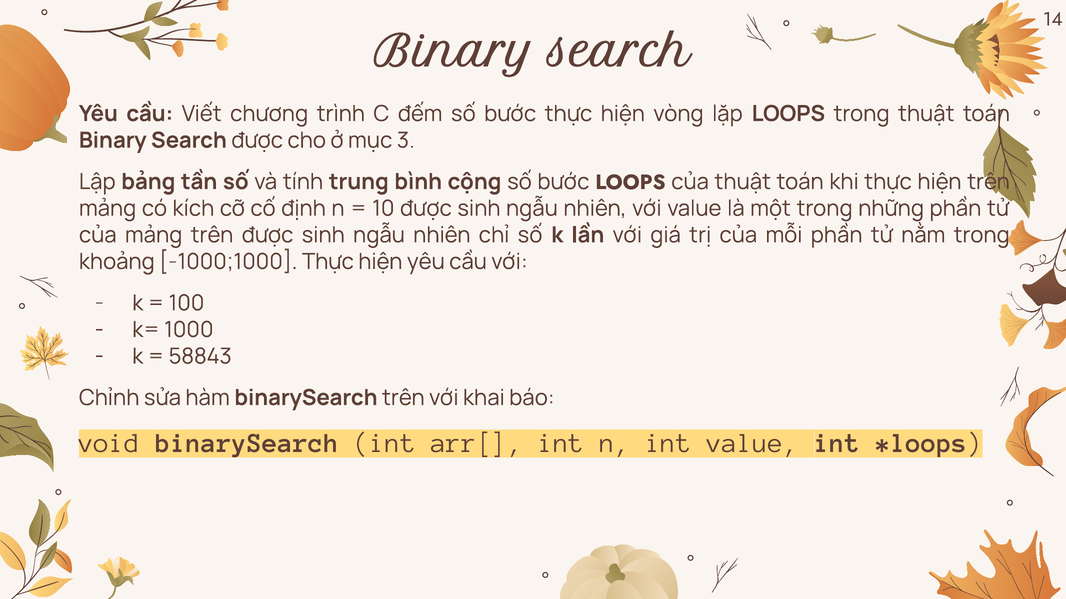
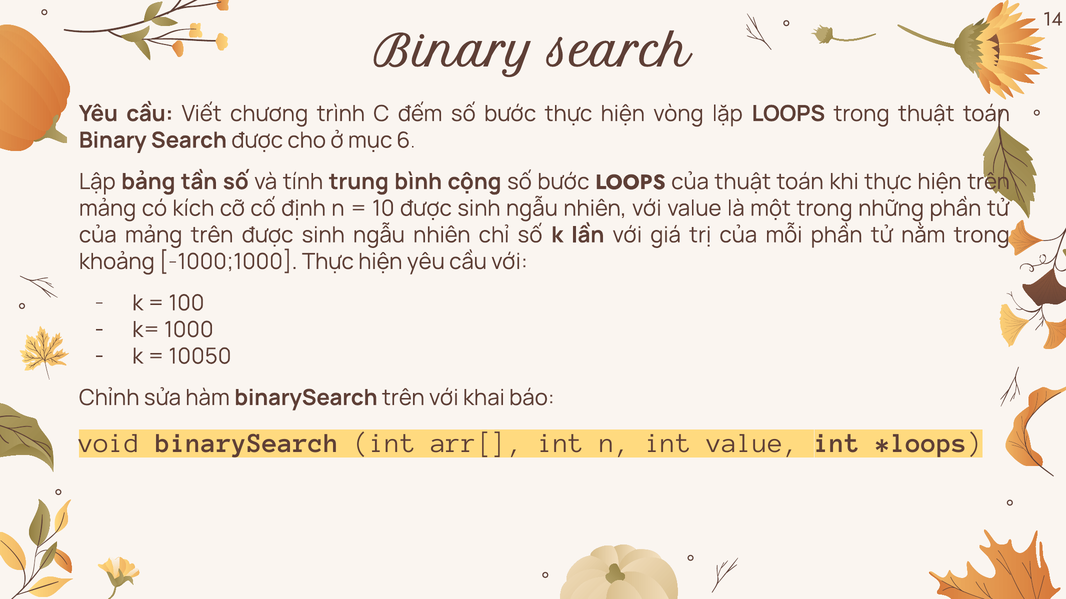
3: 3 -> 6 (406, 140)
58843: 58843 -> 10050 (200, 357)
